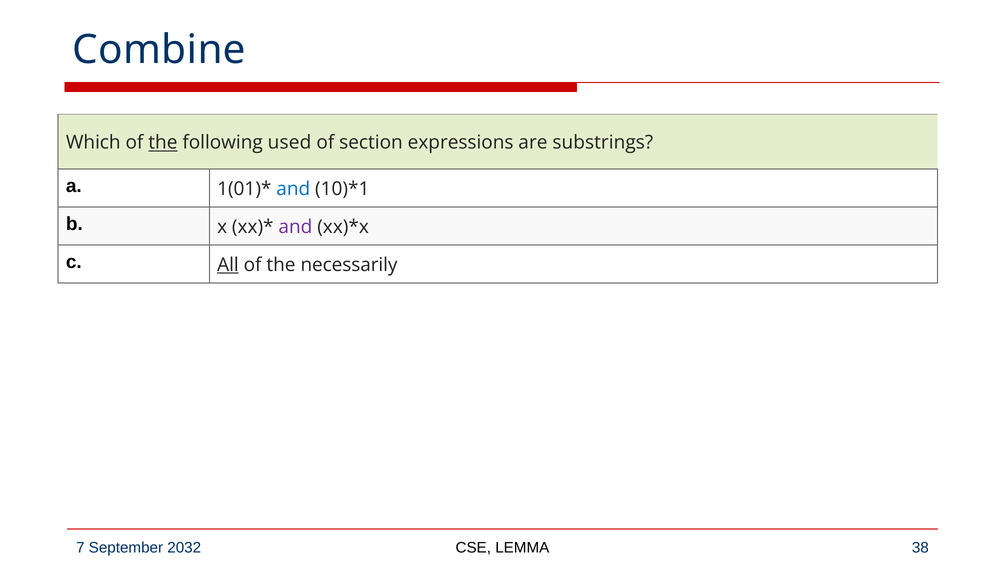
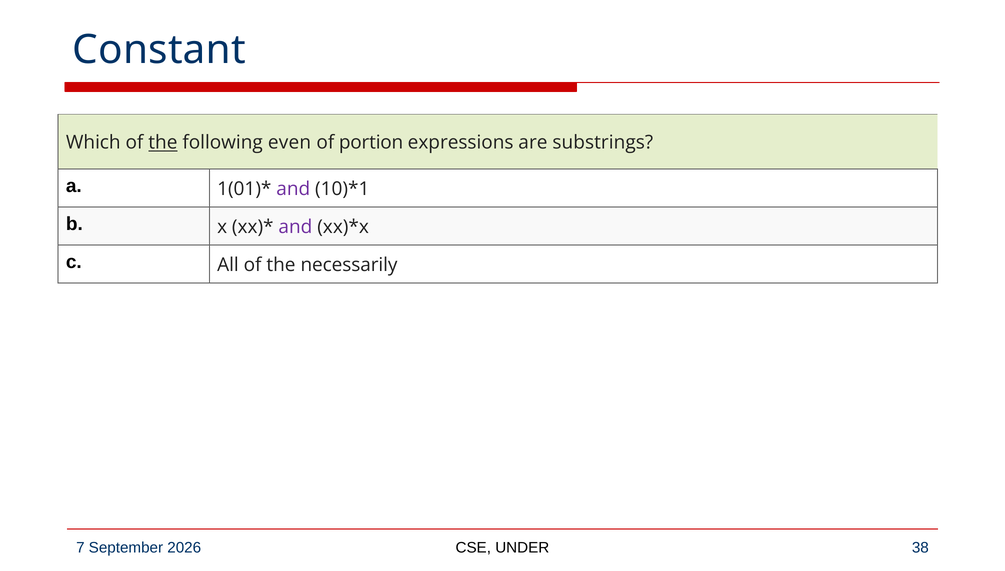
Combine: Combine -> Constant (159, 50)
used: used -> even (290, 143)
section: section -> portion (371, 143)
and colour: blue -> purple (293, 189)
All underline: present -> none (228, 265)
2032: 2032 -> 2026 (184, 548)
LEMMA: LEMMA -> UNDER (522, 548)
